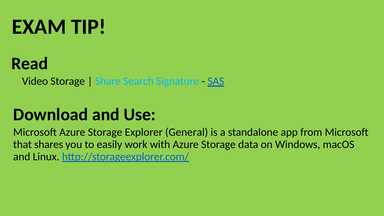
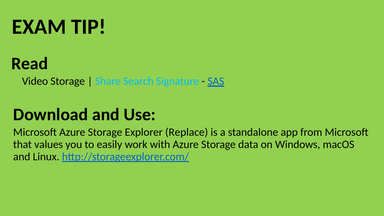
General: General -> Replace (187, 132)
shares: shares -> values (49, 144)
